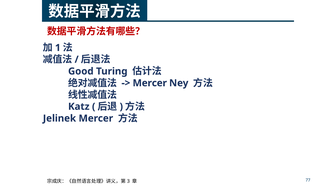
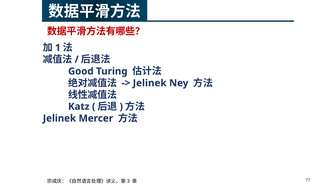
Mercer: Mercer -> Jelinek (150, 83)
